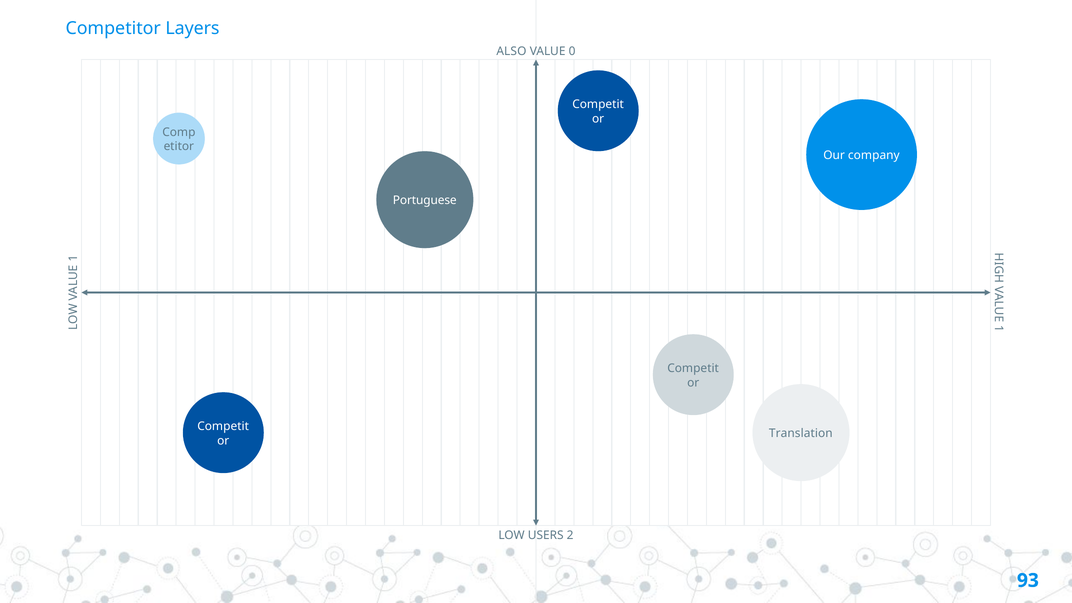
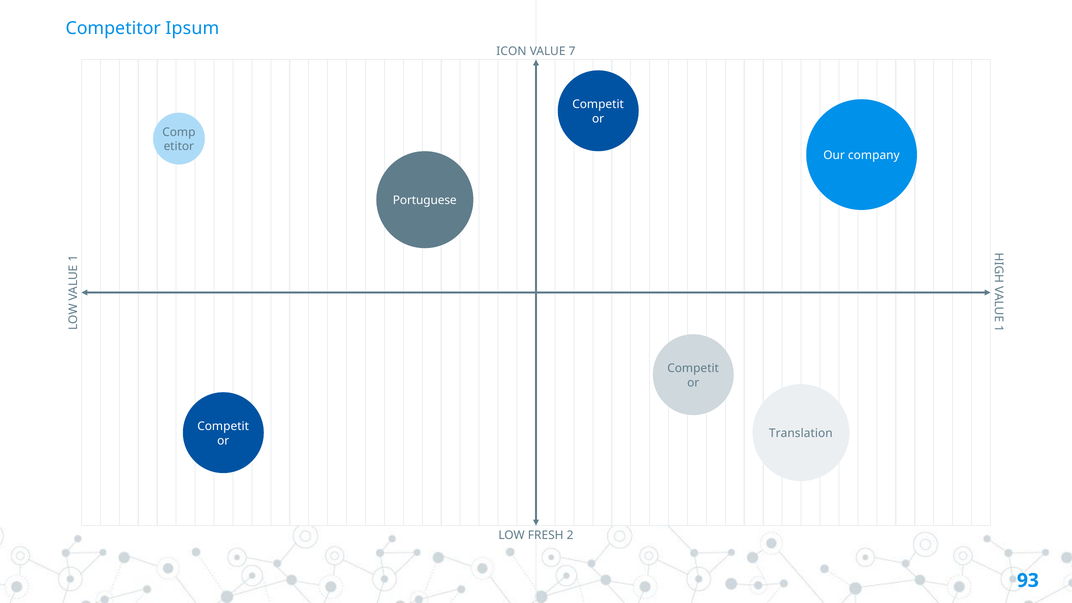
Layers: Layers -> Ipsum (192, 29)
ALSO: ALSO -> ICON (511, 51)
0: 0 -> 7 (572, 51)
USERS: USERS -> FRESH (546, 536)
